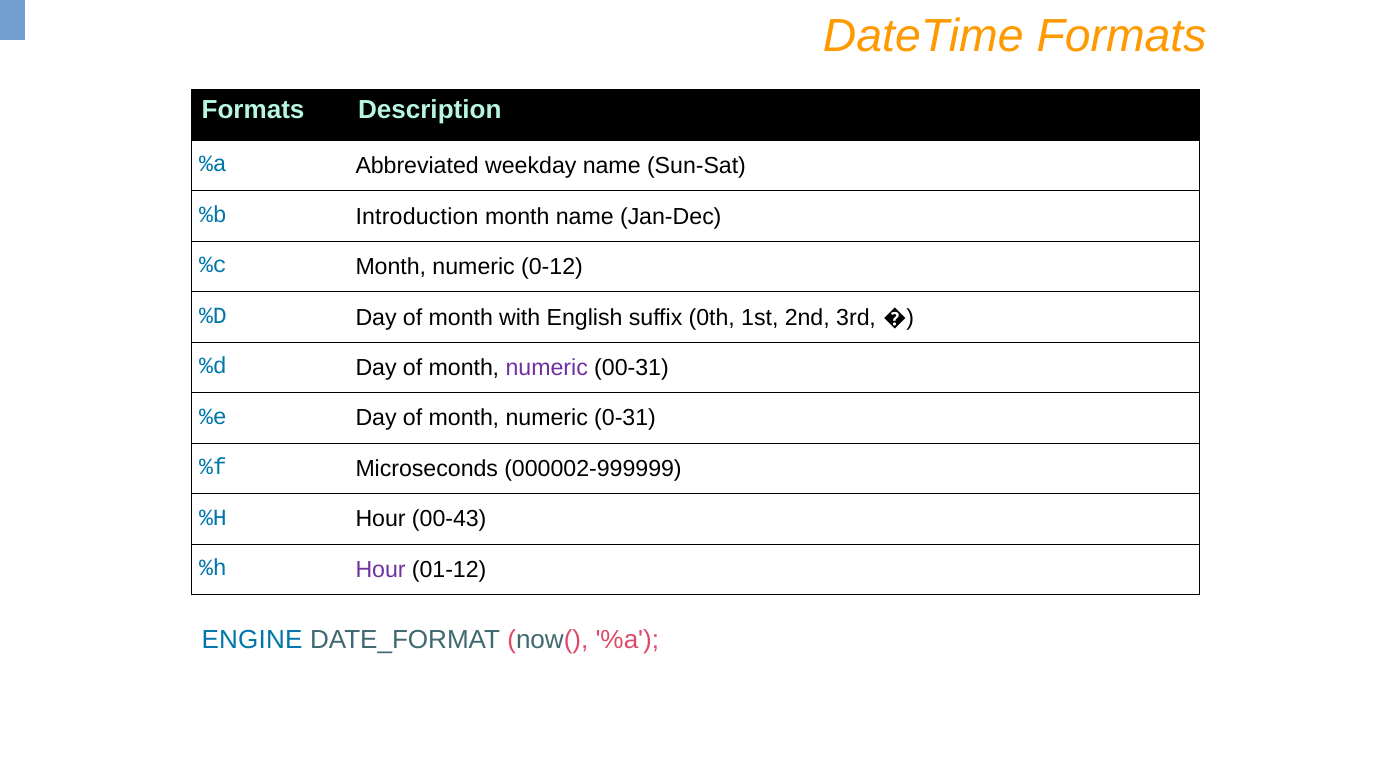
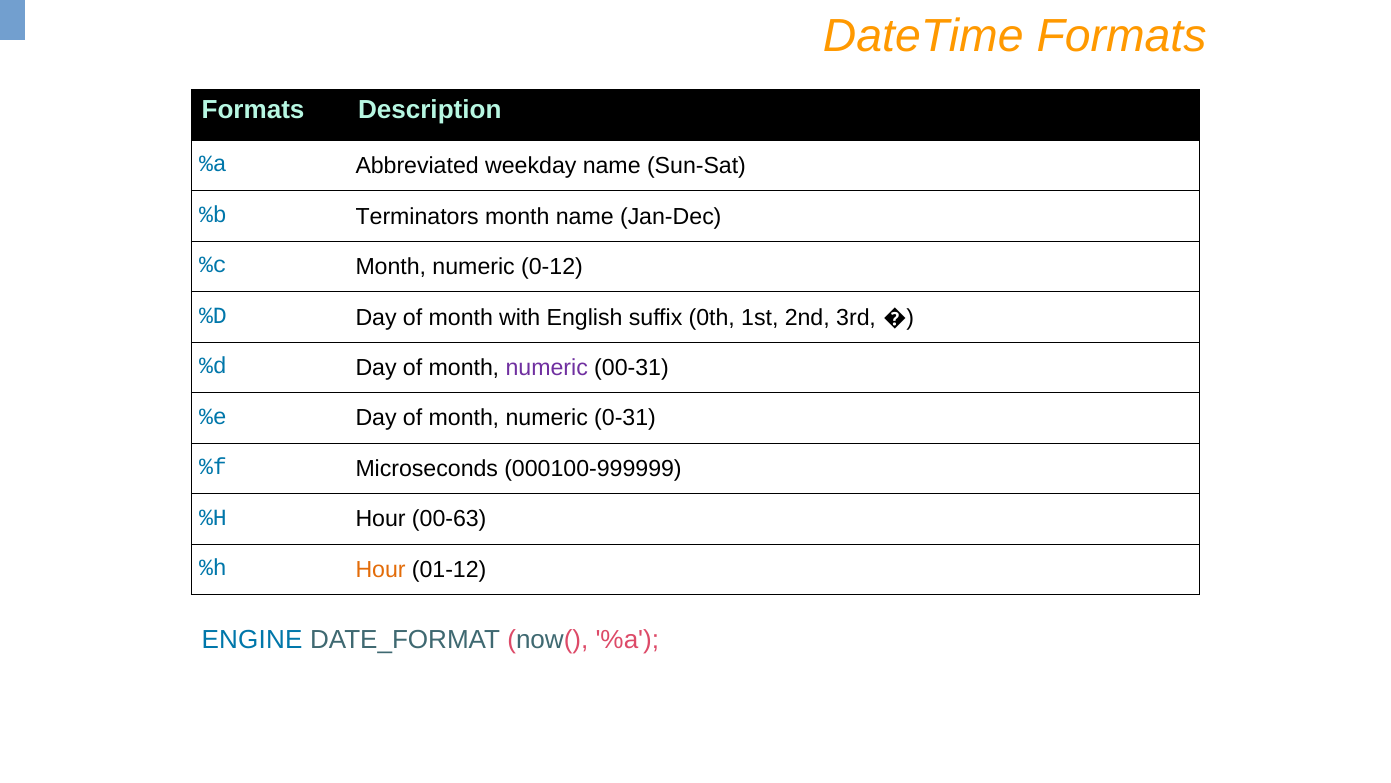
Introduction: Introduction -> Terminators (417, 216)
000002-999999: 000002-999999 -> 000100-999999 (593, 468)
00-43: 00-43 -> 00-63 (449, 519)
Hour colour: purple -> orange (381, 569)
